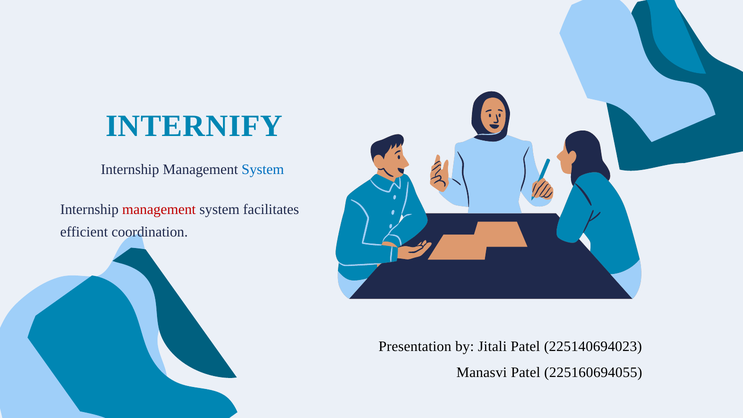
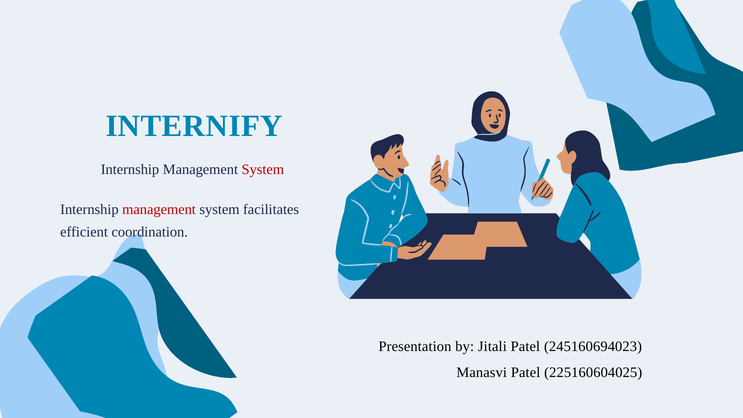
System colour: blue -> red (263, 170)
225140694023: 225140694023 -> 245160694023 (593, 347)
225160694055: 225160694055 -> 225160604025 (593, 373)
